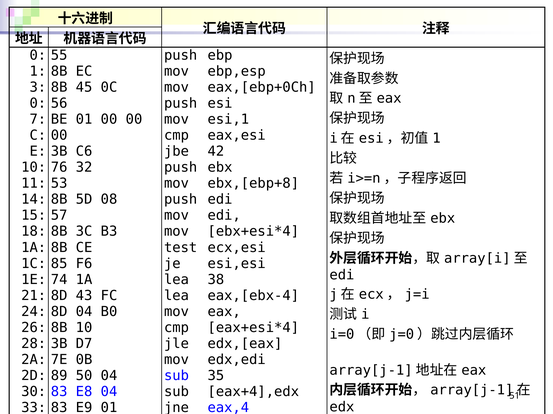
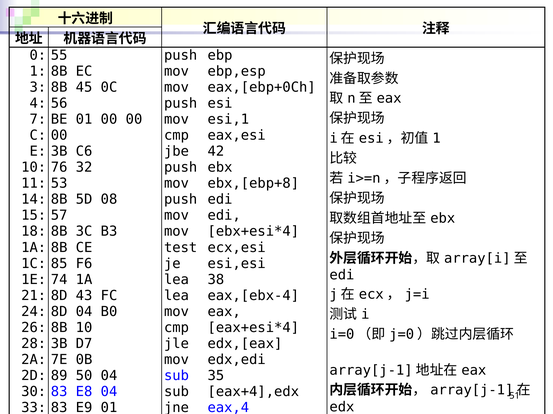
0: 0 -> 4 (38, 103)
